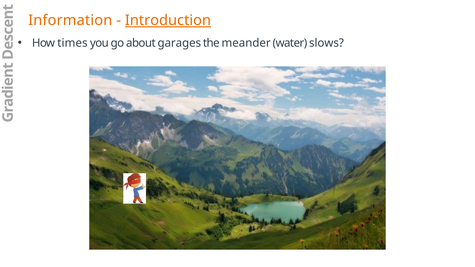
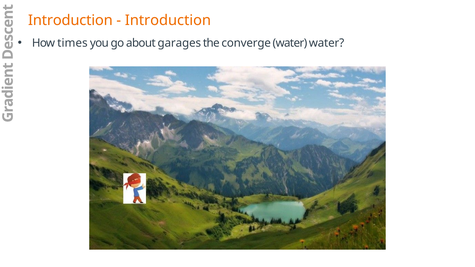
Information: Information -> Introduction (70, 20)
Introduction underline: present -> none (168, 20)
meander: meander -> converge (246, 43)
water slows: slows -> water (327, 43)
